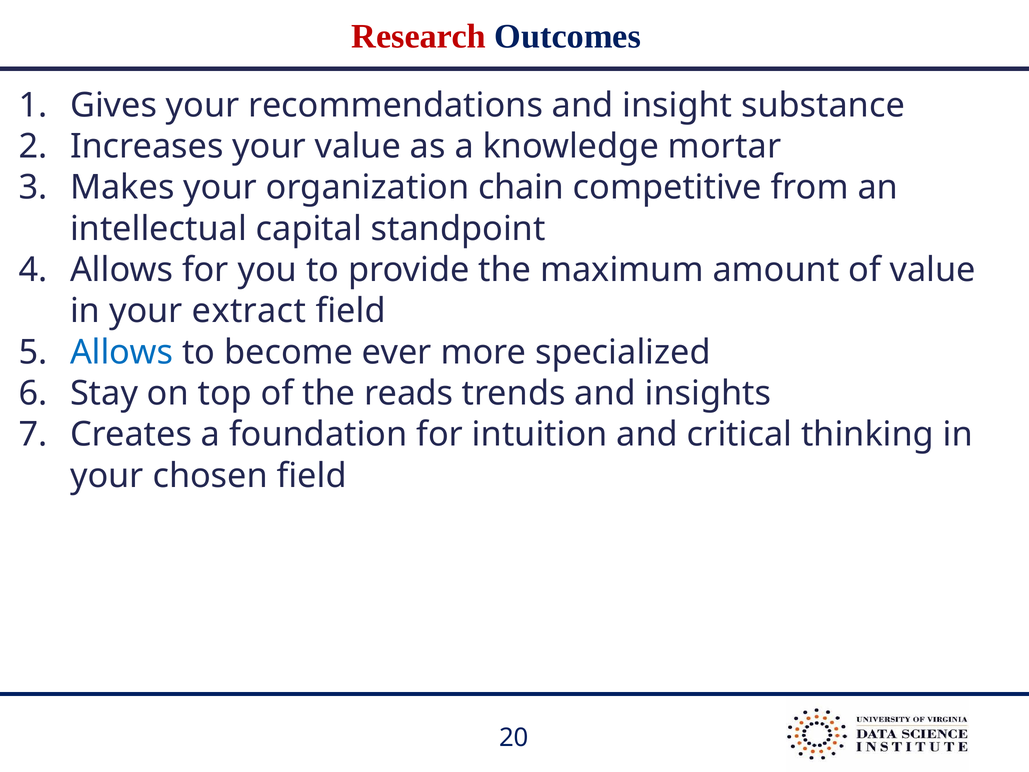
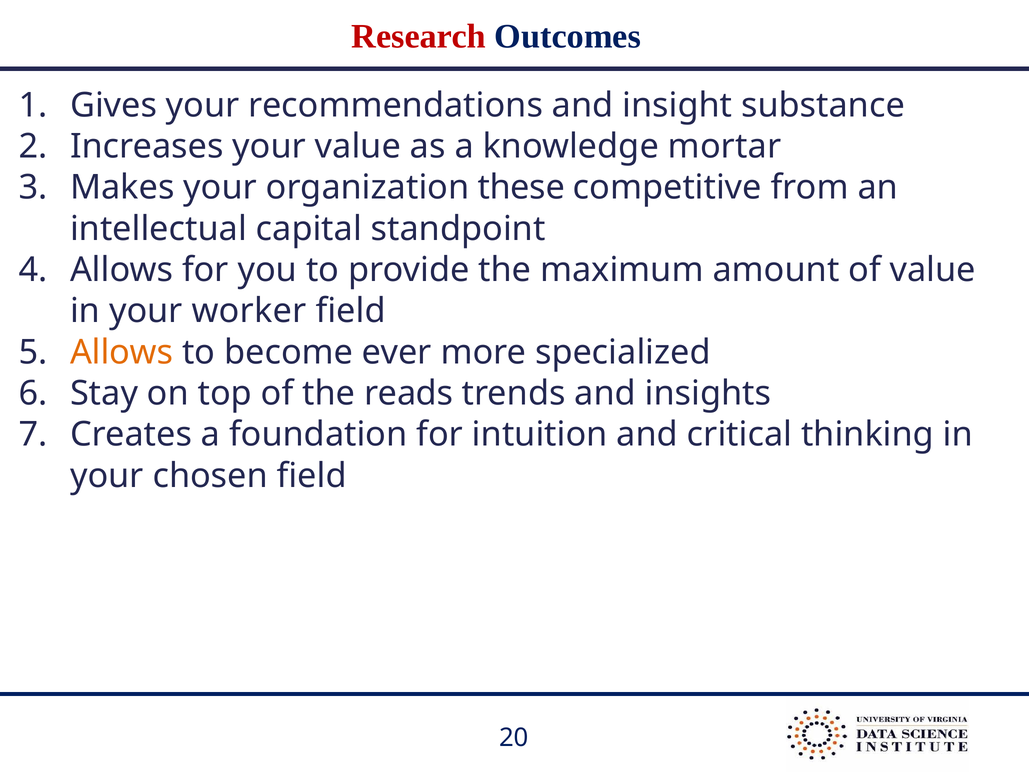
chain: chain -> these (521, 188)
extract: extract -> worker (249, 311)
Allows colour: blue -> orange (122, 352)
